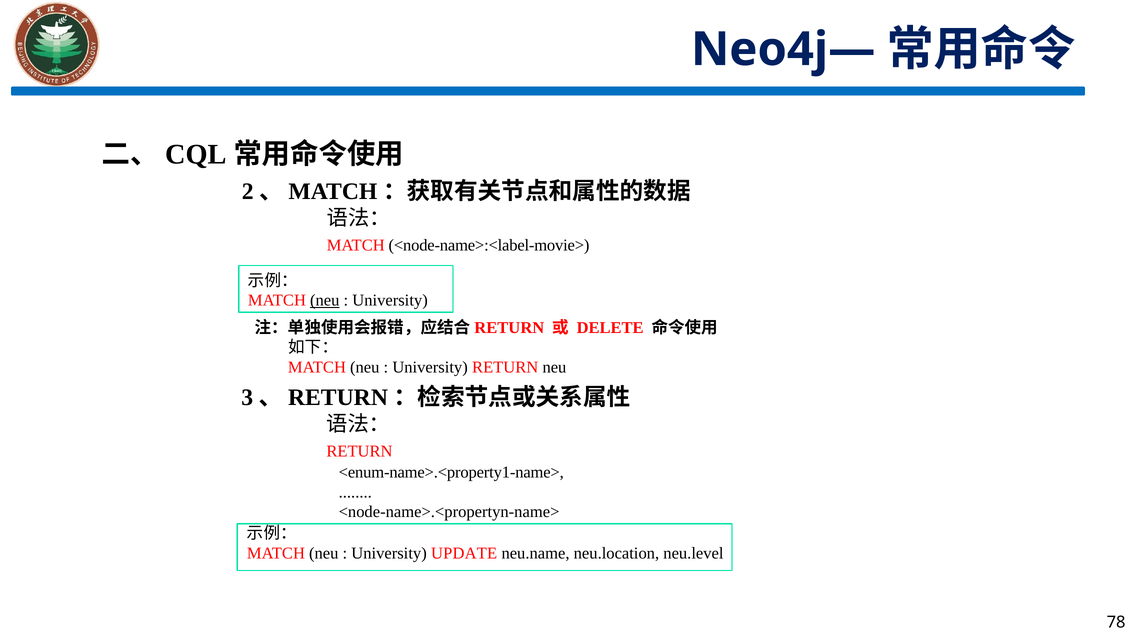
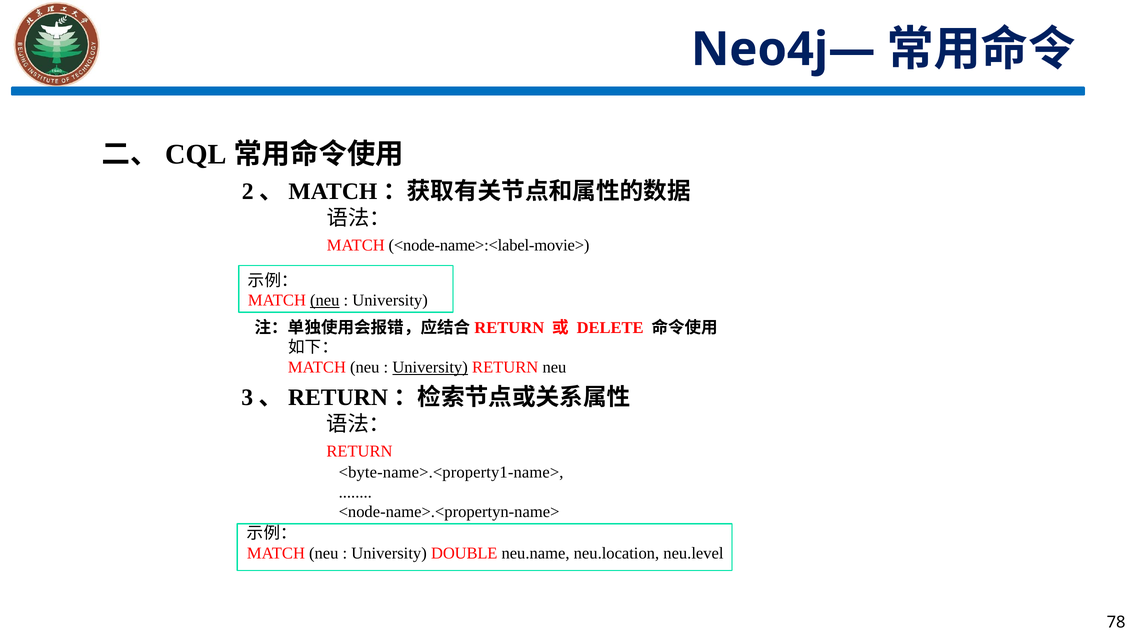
University underline: none -> present (430, 367)
<enum-name>.<property1-name>: <enum-name>.<property1-name> -> <byte-name>.<property1-name> (451, 472)
UPDATE: UPDATE -> DOUBLE (464, 553)
